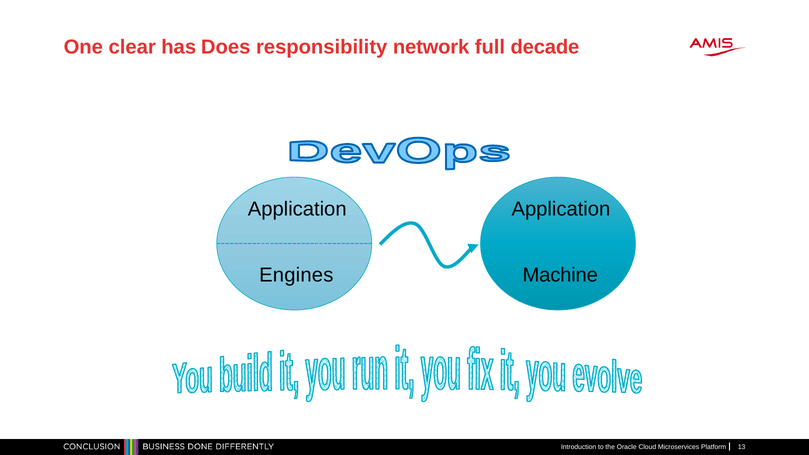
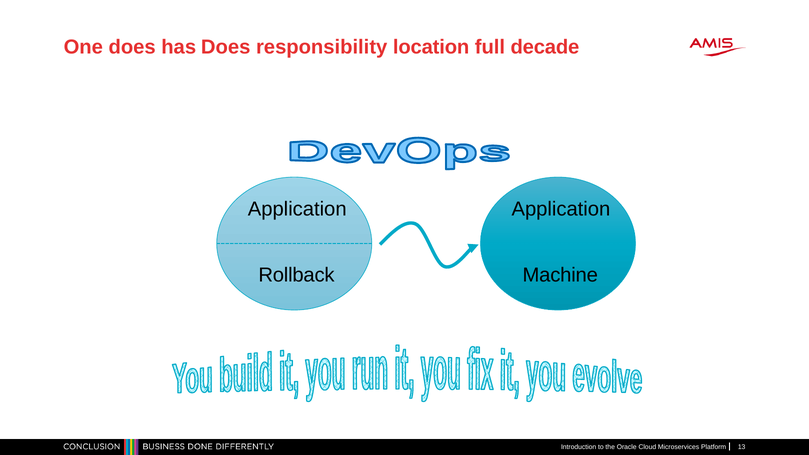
One clear: clear -> does (132, 47)
network: network -> location (431, 47)
Engines: Engines -> Rollback (296, 275)
